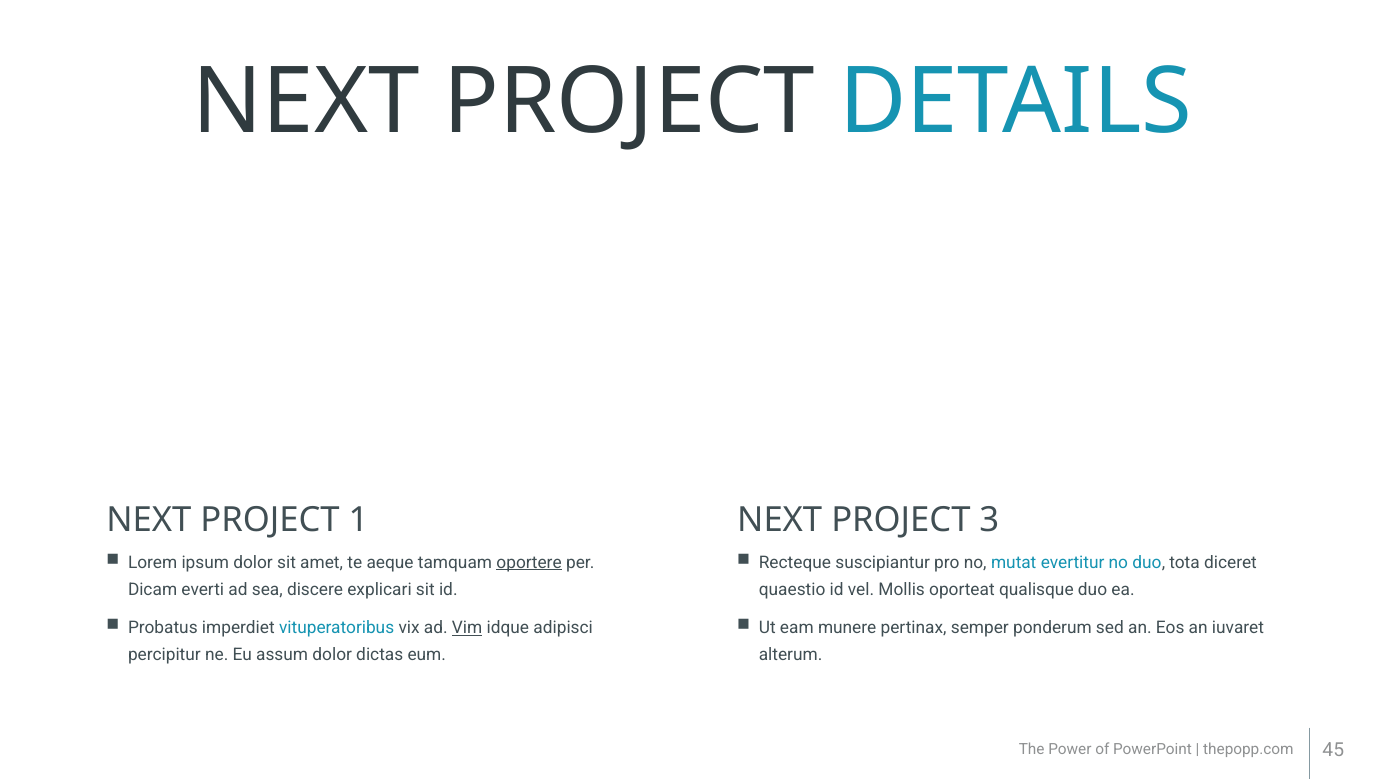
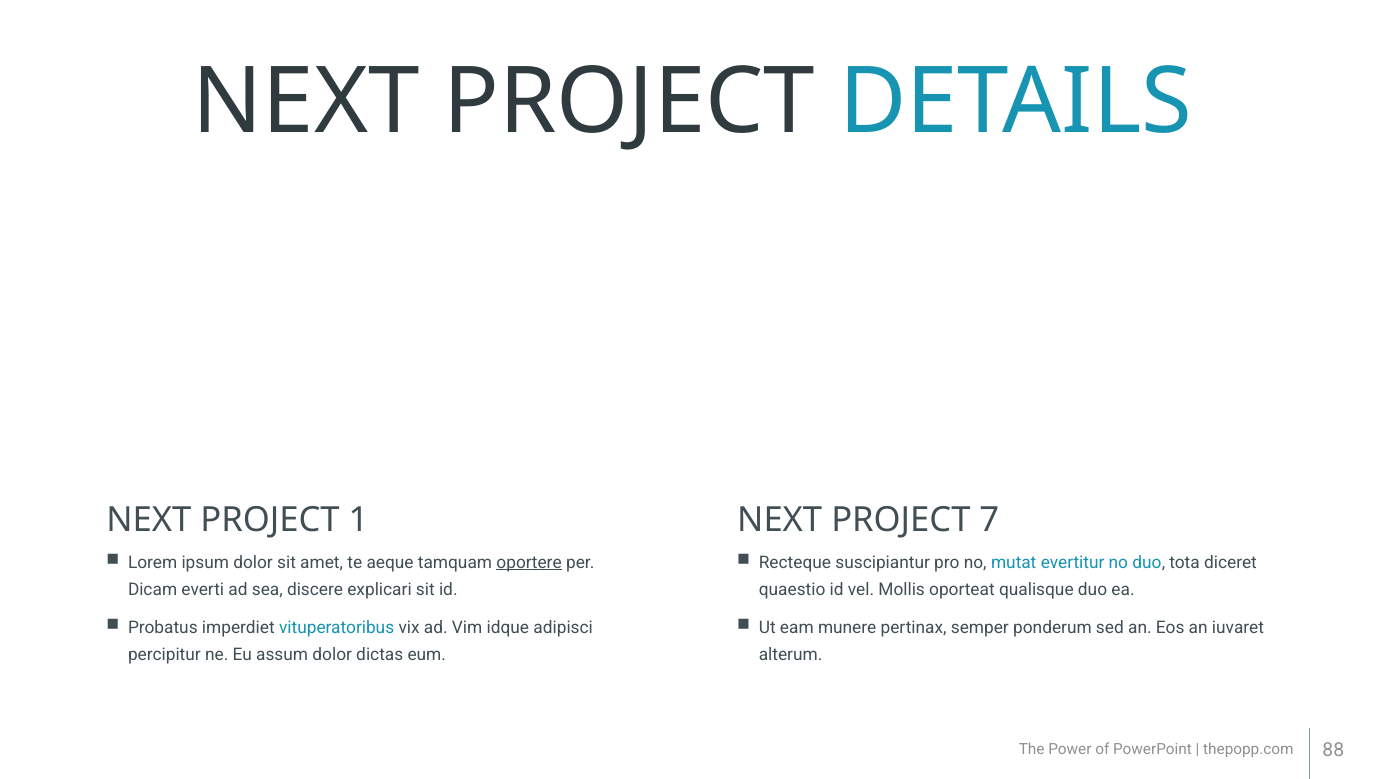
3: 3 -> 7 (989, 520)
Vim underline: present -> none (467, 628)
45: 45 -> 88 (1333, 750)
